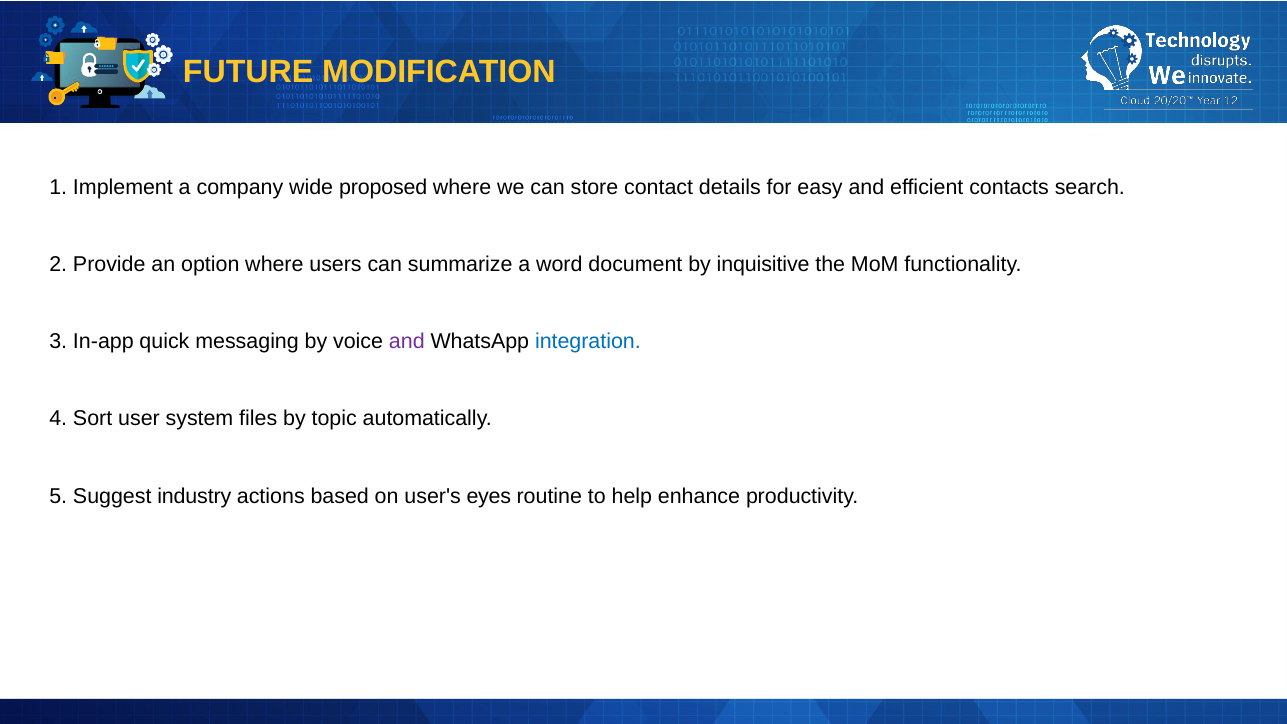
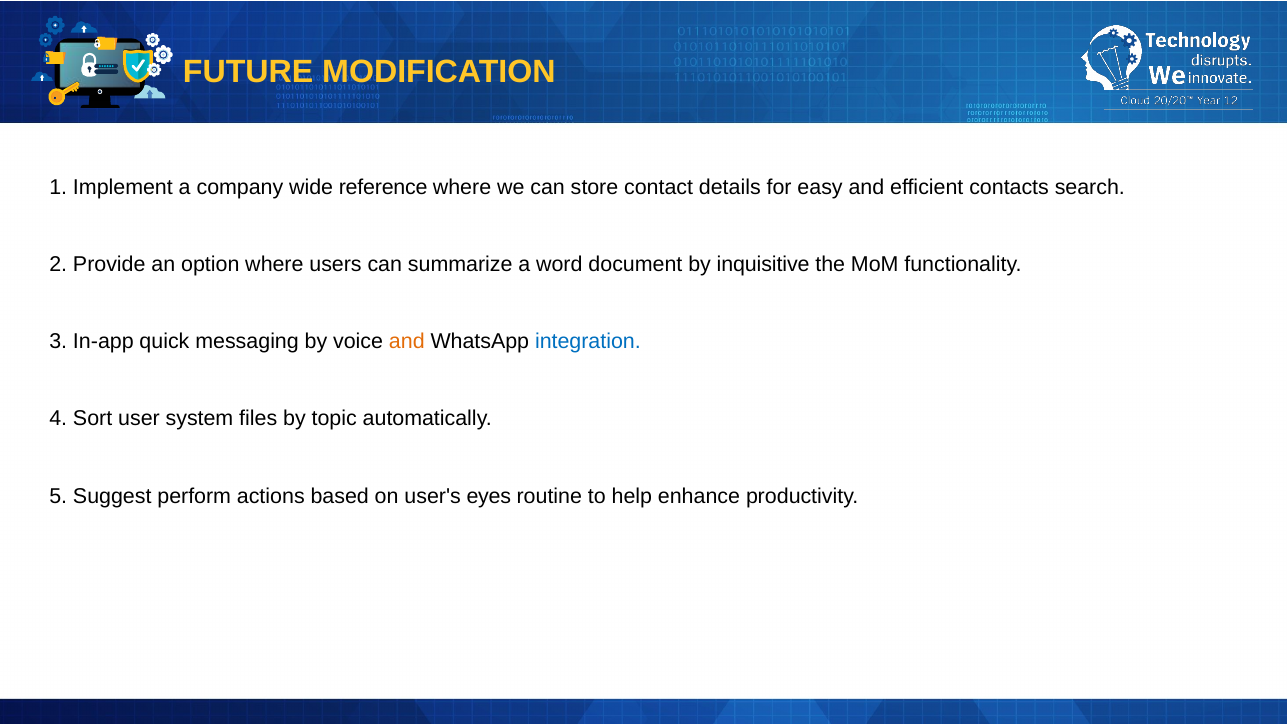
proposed: proposed -> reference (383, 187)
and colour: purple -> orange (407, 342)
industry: industry -> perform (194, 496)
